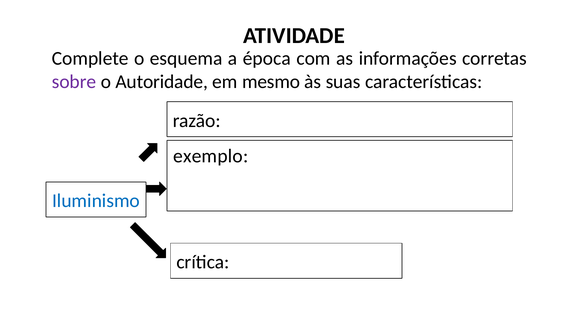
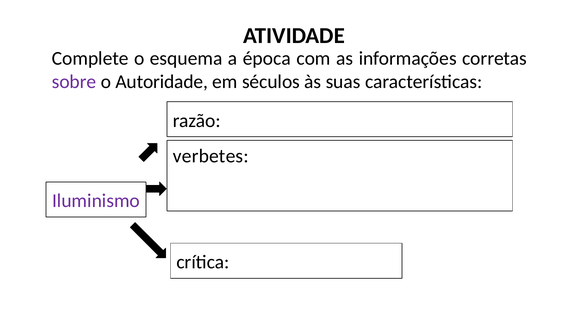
mesmo: mesmo -> séculos (271, 82)
exemplo: exemplo -> verbetes (211, 157)
Iluminismo colour: blue -> purple (96, 201)
